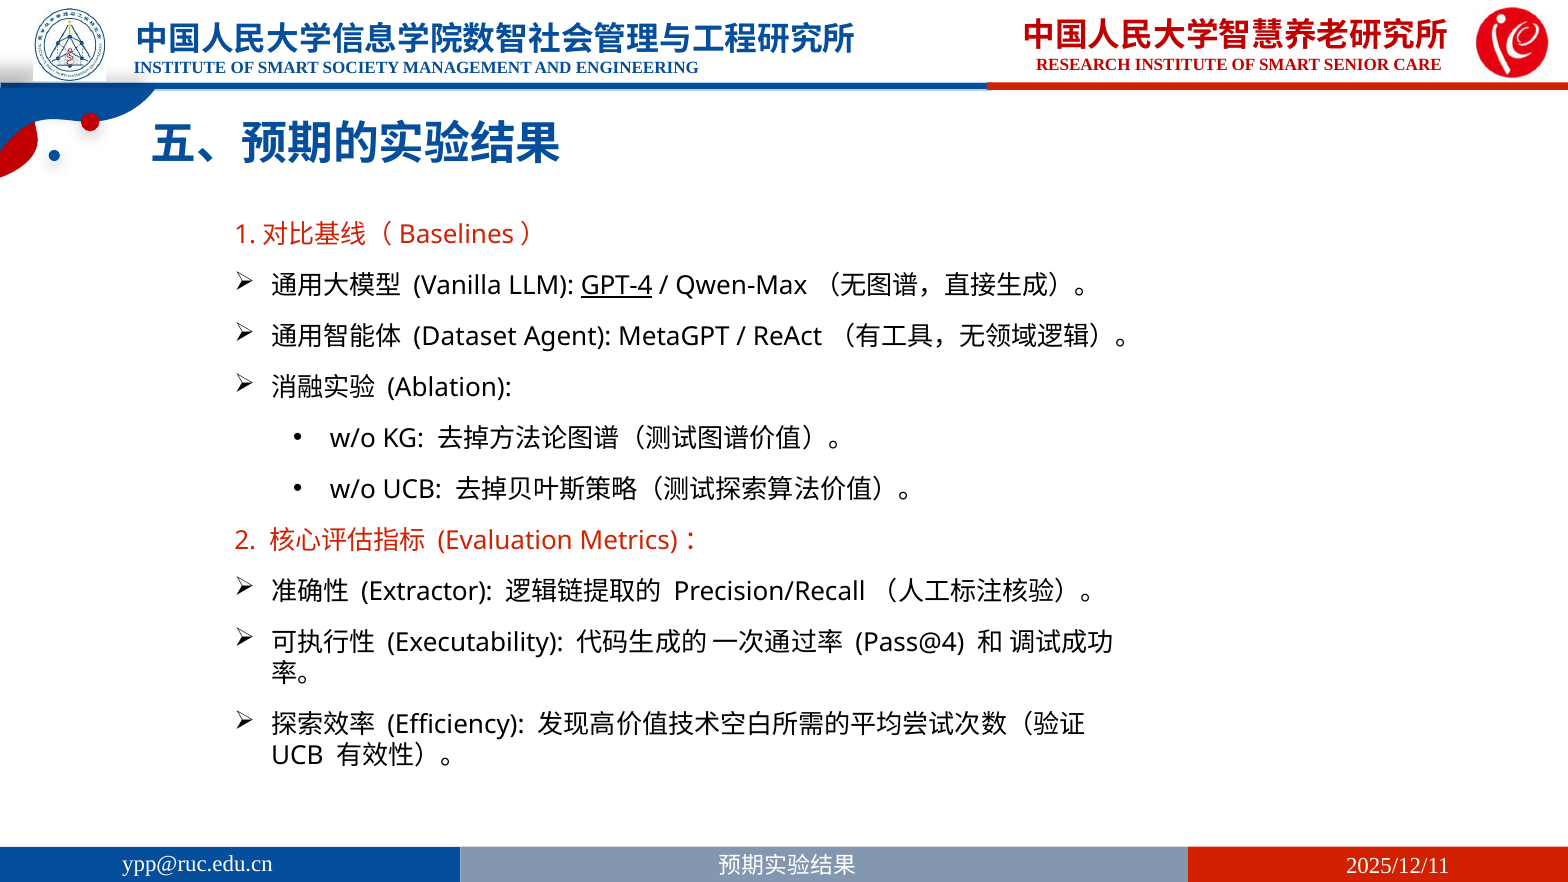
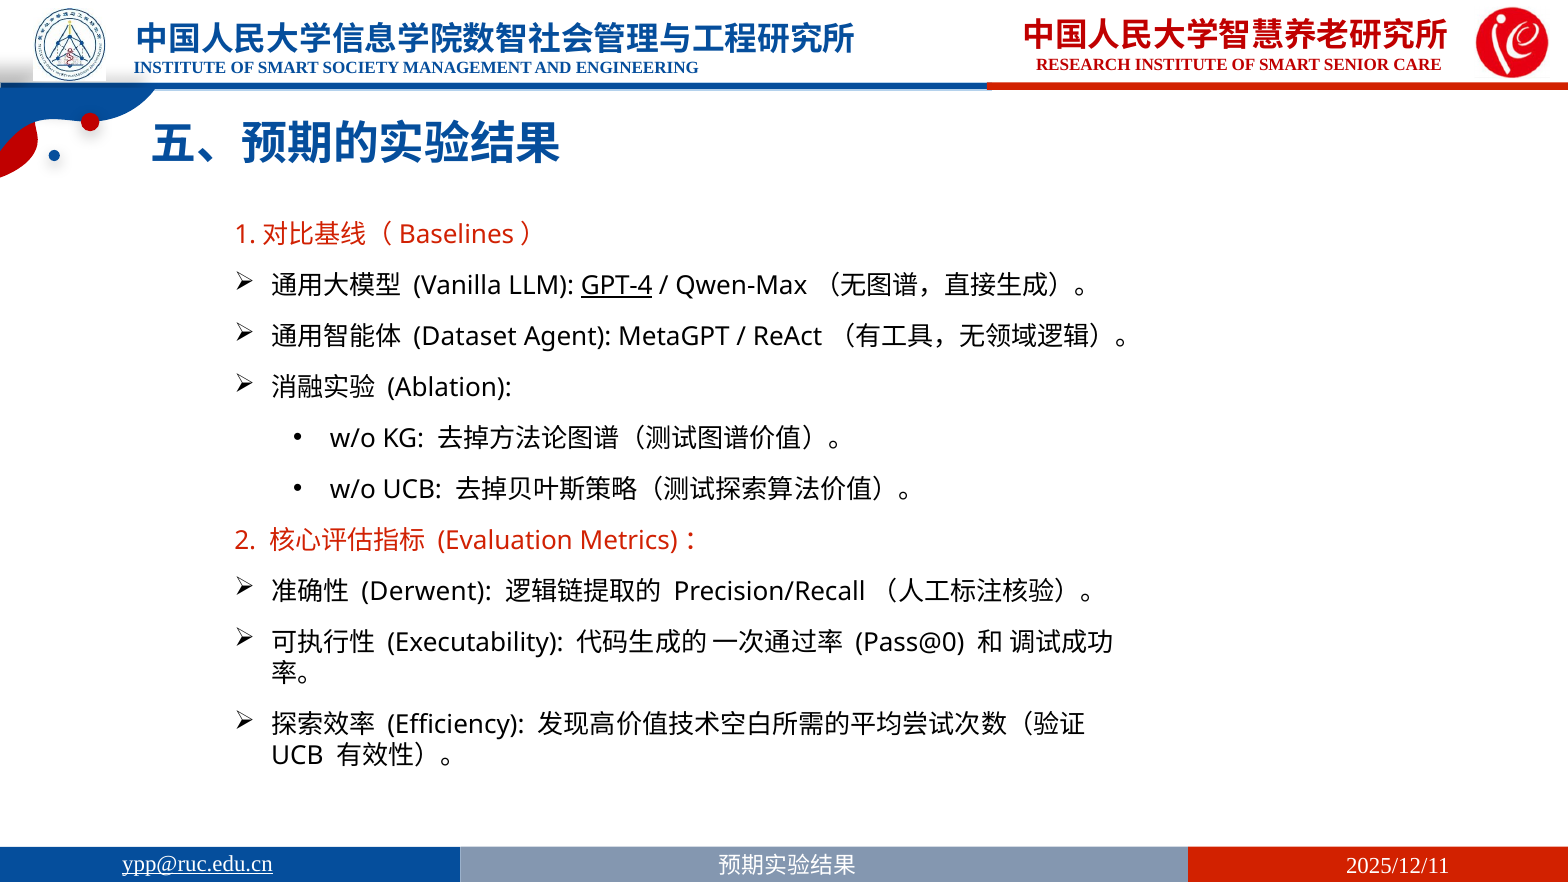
Extractor: Extractor -> Derwent (427, 592)
Pass@4: Pass@4 -> Pass@0 (910, 643)
ypp@ruc.edu.cn underline: none -> present (197, 864)
